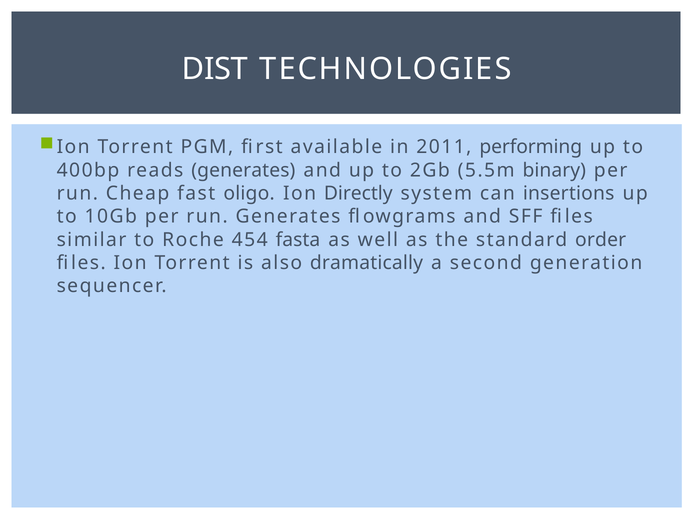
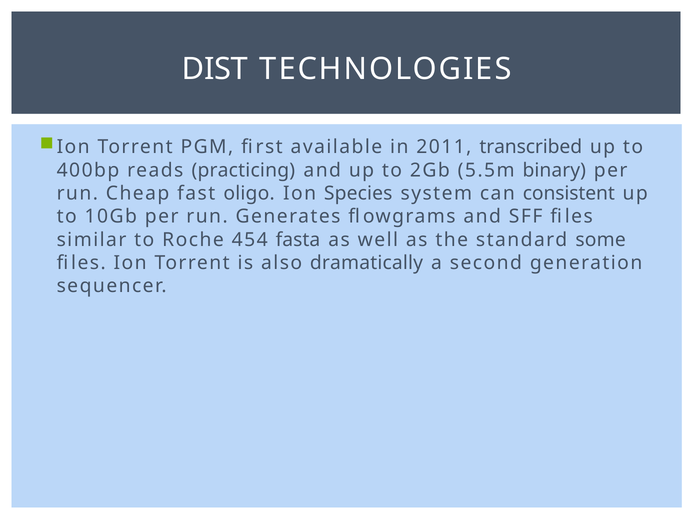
performing: performing -> transcribed (531, 147)
reads generates: generates -> practicing (243, 170)
Directly: Directly -> Species (358, 193)
insertions: insertions -> consistent (569, 193)
order: order -> some (601, 239)
